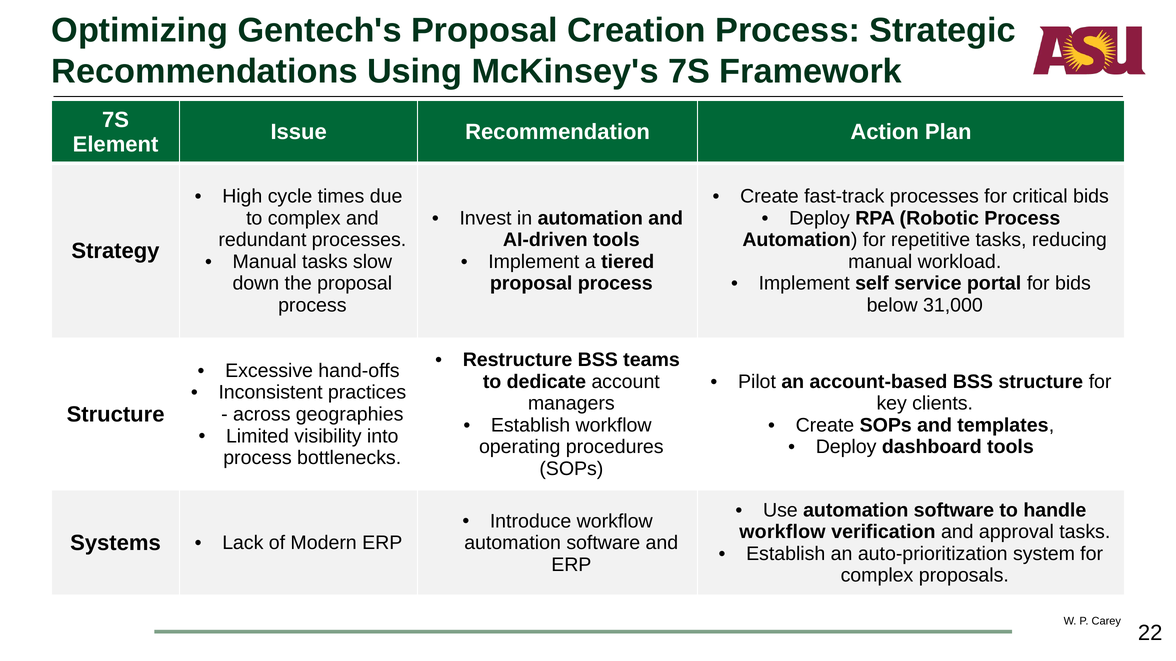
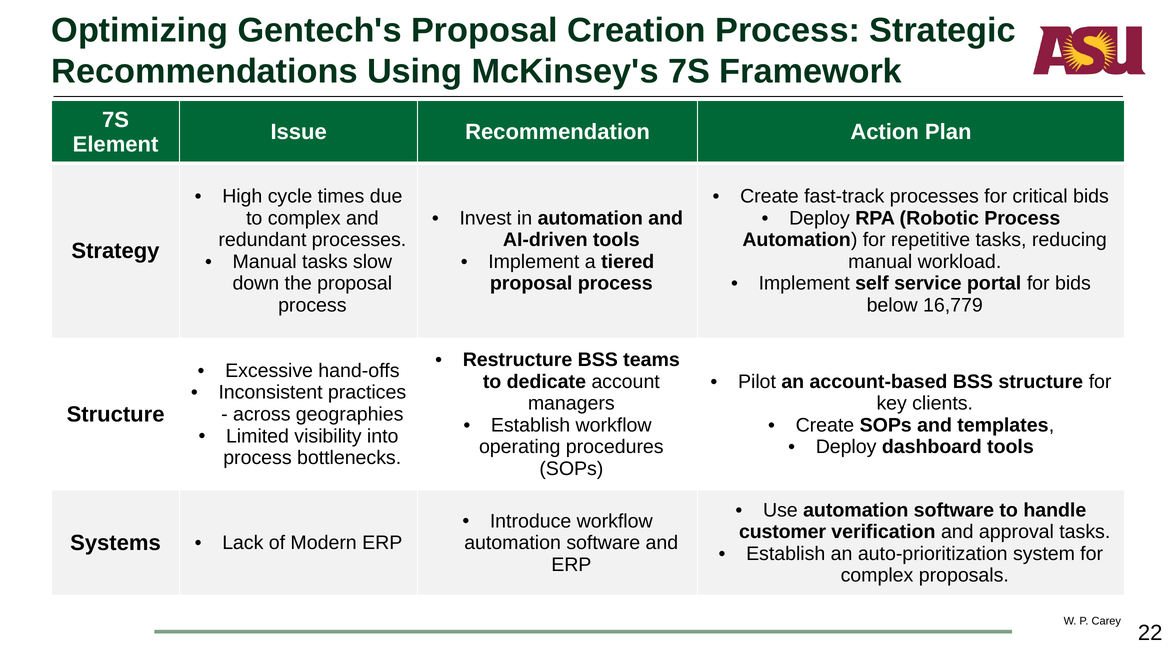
31,000: 31,000 -> 16,779 (953, 305)
workflow: workflow -> customer (783, 532)
